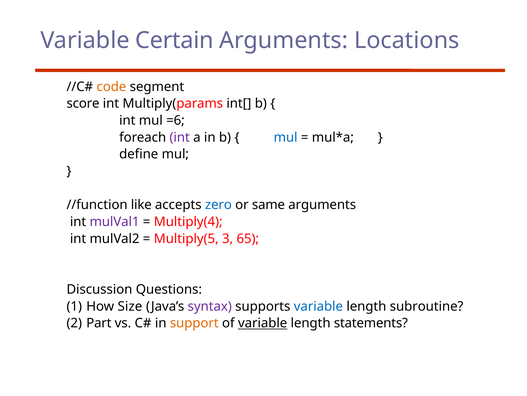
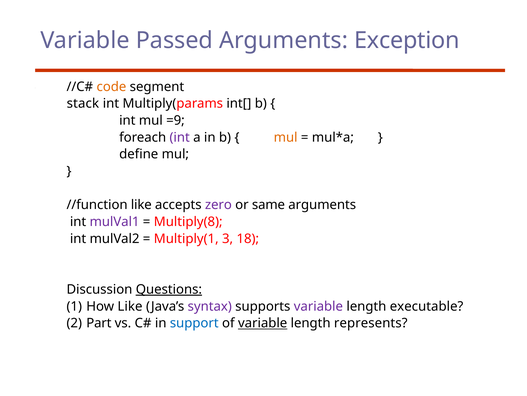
Certain: Certain -> Passed (174, 40)
Locations: Locations -> Exception (407, 40)
score: score -> stack (83, 103)
=6: =6 -> =9 (175, 120)
mul colour: blue -> orange (286, 137)
zero colour: blue -> purple (218, 205)
Multiply(4: Multiply(4 -> Multiply(8 (188, 221)
Multiply(5: Multiply(5 -> Multiply(1 (186, 238)
65: 65 -> 18 (248, 238)
Questions underline: none -> present (169, 289)
How Size: Size -> Like (130, 306)
variable colour: blue -> purple (318, 306)
subroutine: subroutine -> executable (427, 306)
support colour: orange -> blue (194, 323)
statements: statements -> represents (371, 323)
